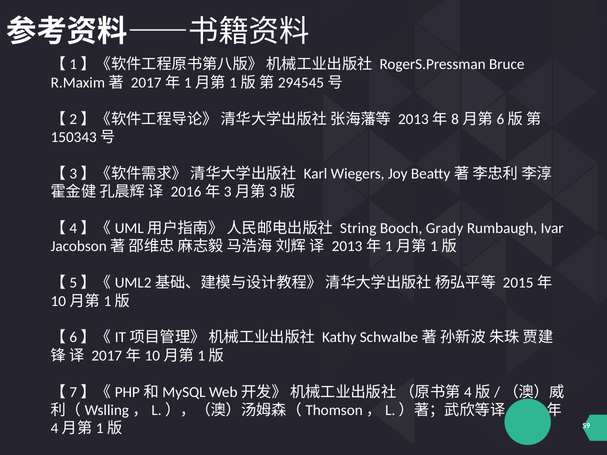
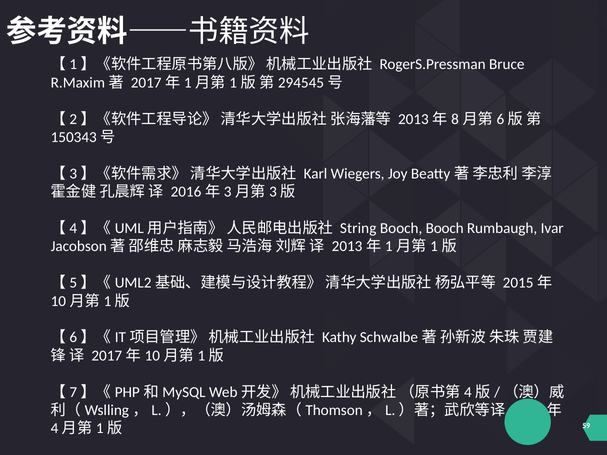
Booch Grady: Grady -> Booch (445, 228)
